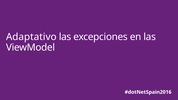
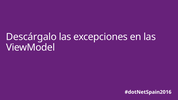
Adaptativo: Adaptativo -> Descárgalo (31, 37)
